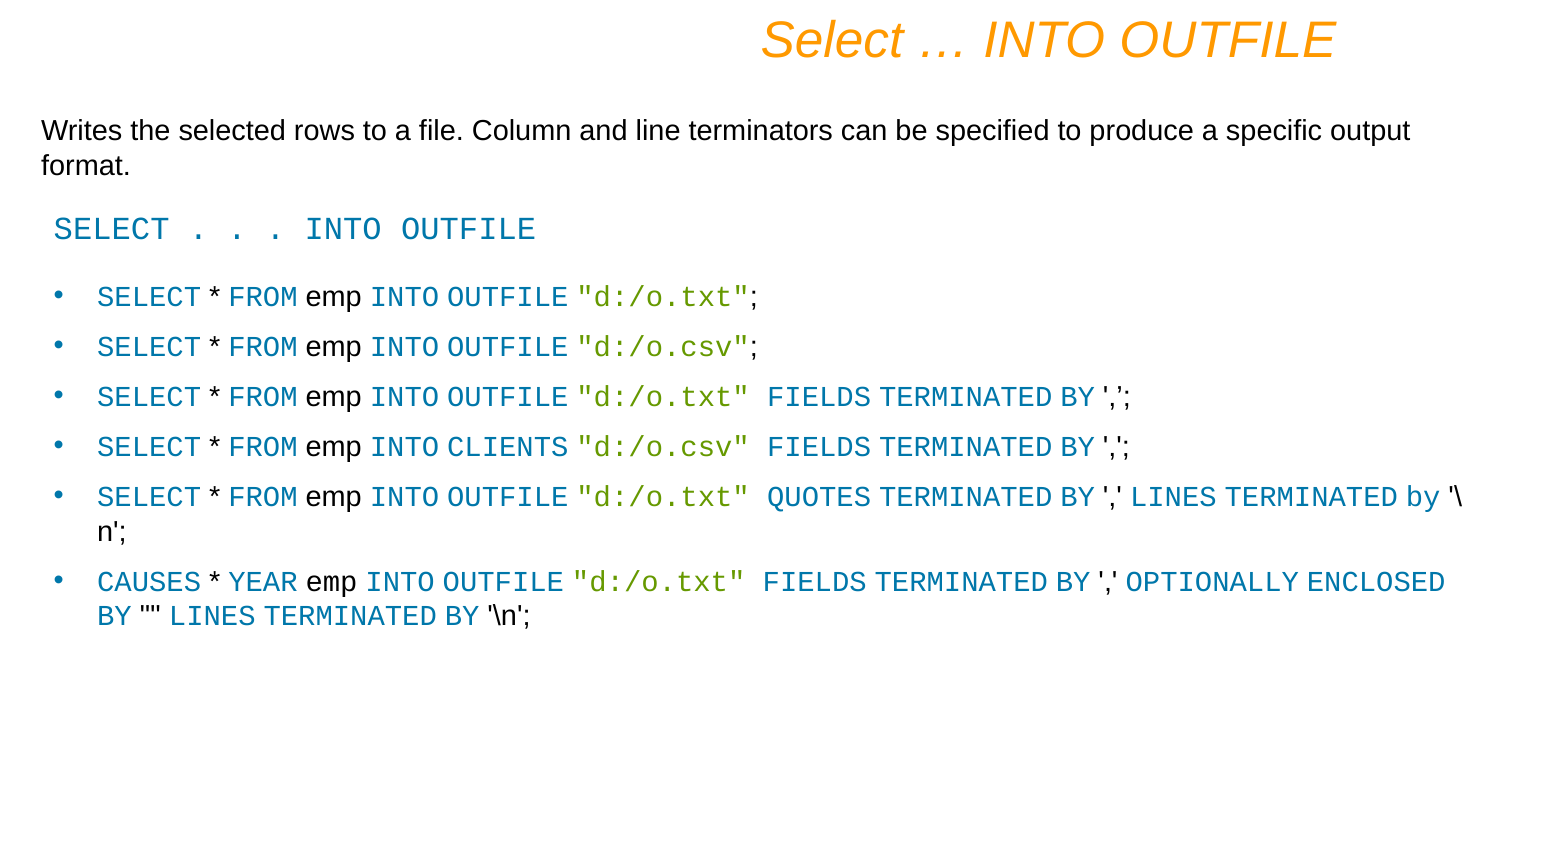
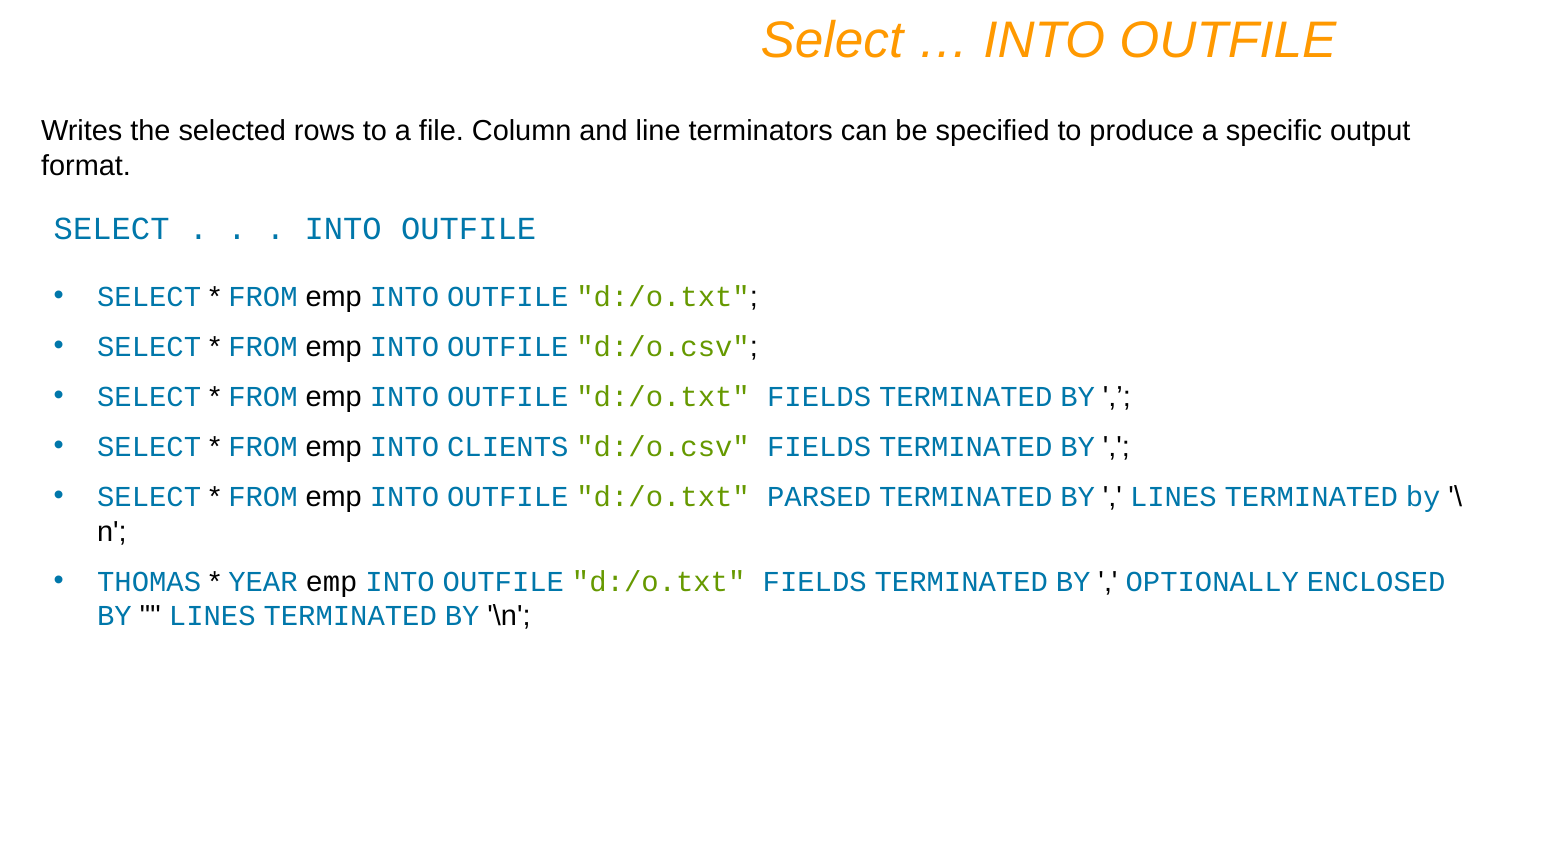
QUOTES: QUOTES -> PARSED (819, 497)
CAUSES: CAUSES -> THOMAS (149, 582)
